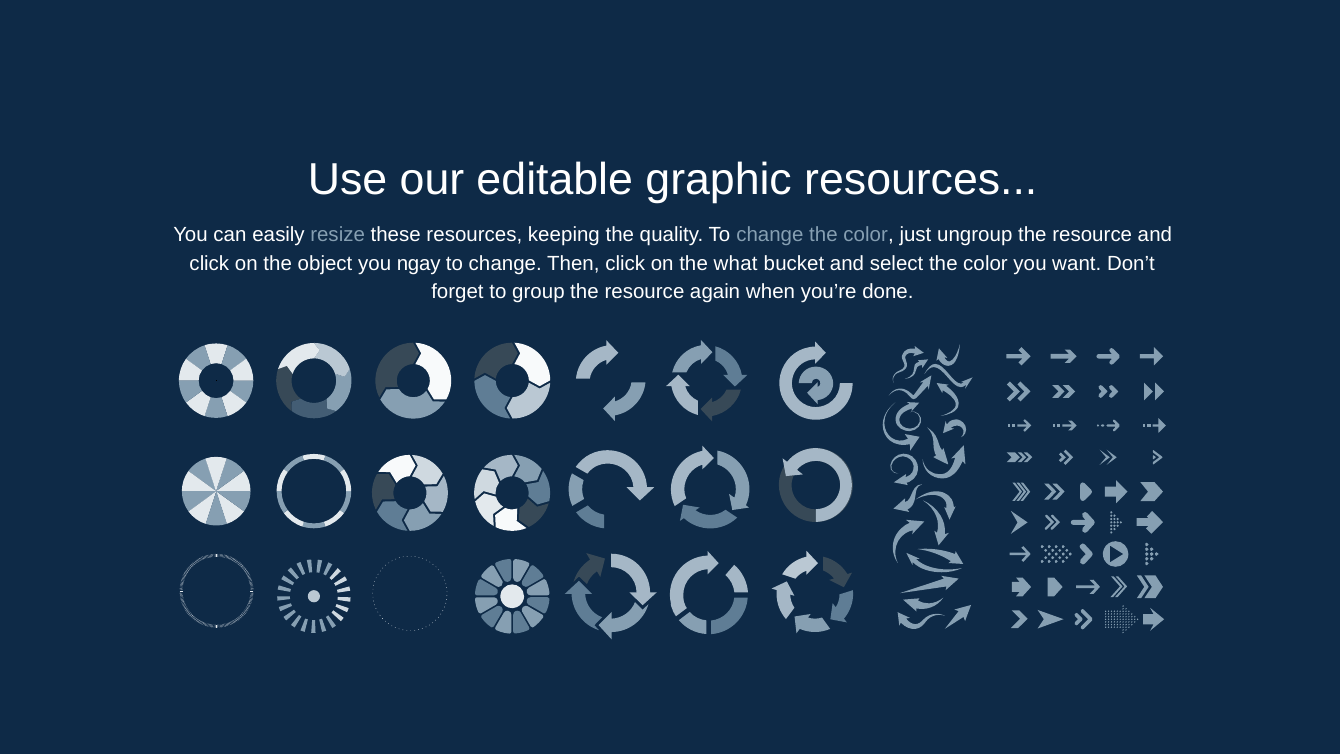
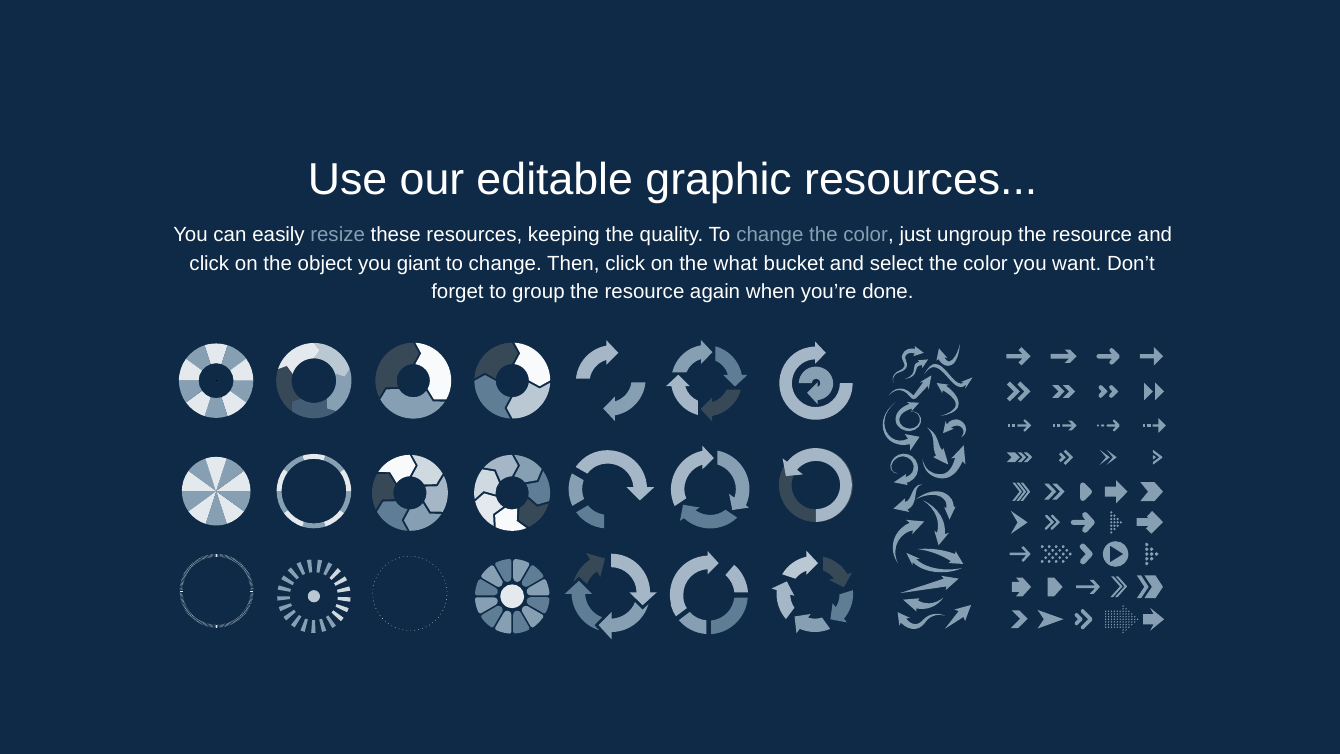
ngay: ngay -> giant (419, 263)
